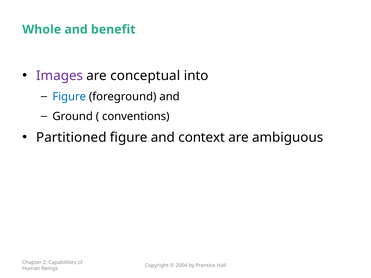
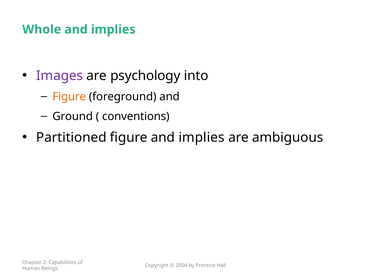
benefit: benefit -> implies (113, 29)
conceptual: conceptual -> psychology (145, 76)
Figure colour: blue -> orange (69, 97)
figure and context: context -> implies (202, 138)
